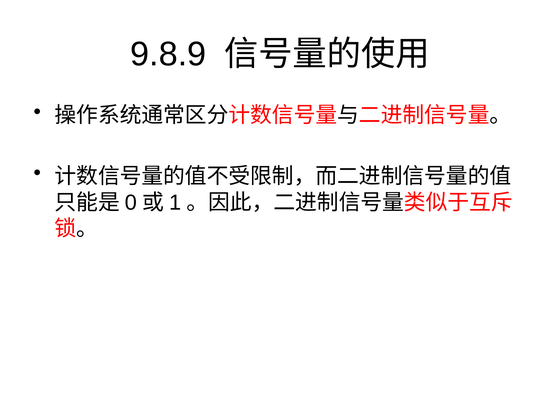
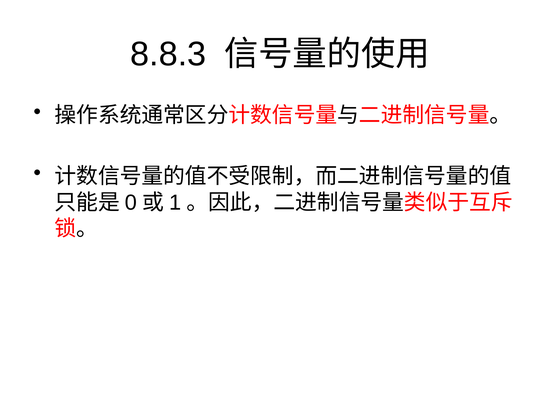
9.8.9: 9.8.9 -> 8.8.3 (168, 54)
